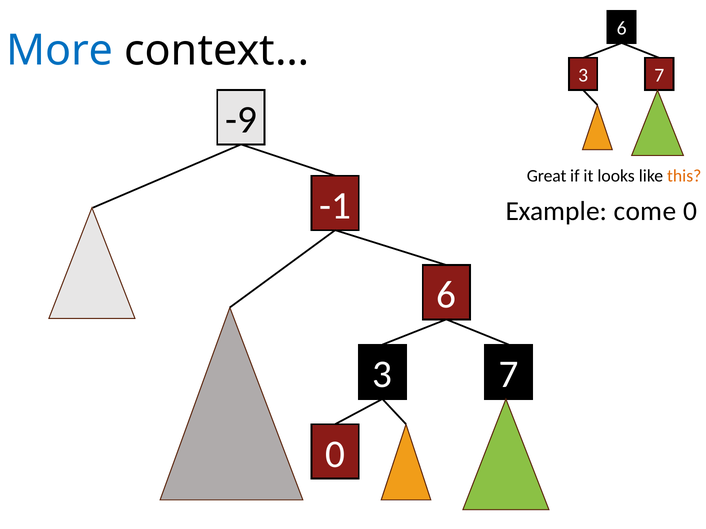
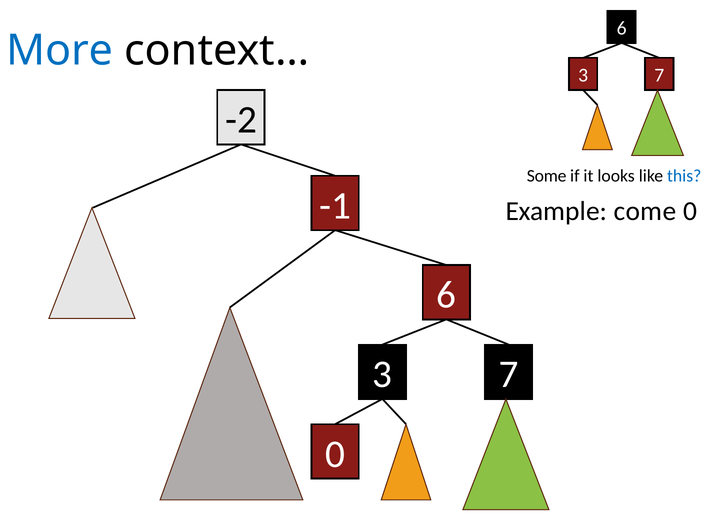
-9: -9 -> -2 (241, 120)
Great: Great -> Some (547, 176)
this colour: orange -> blue (684, 176)
